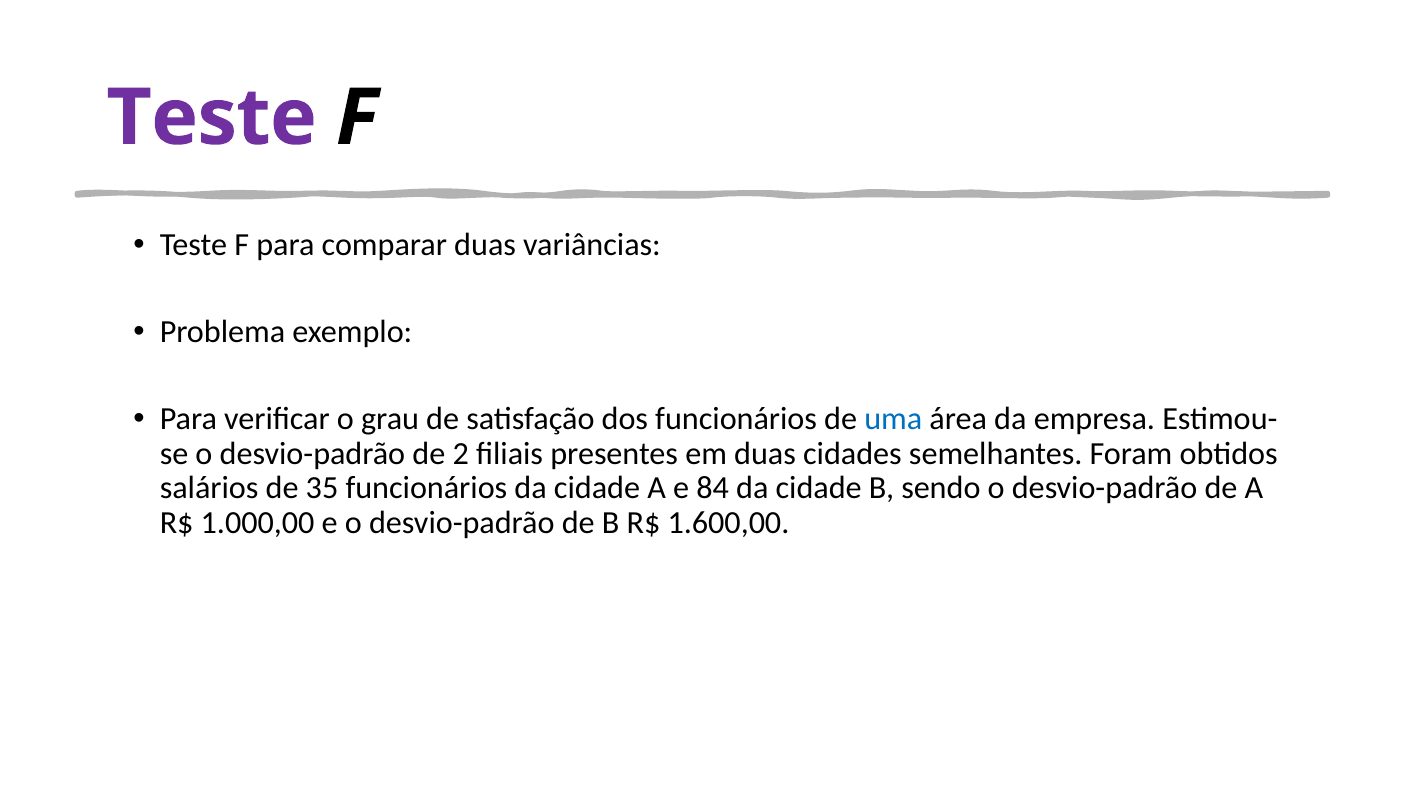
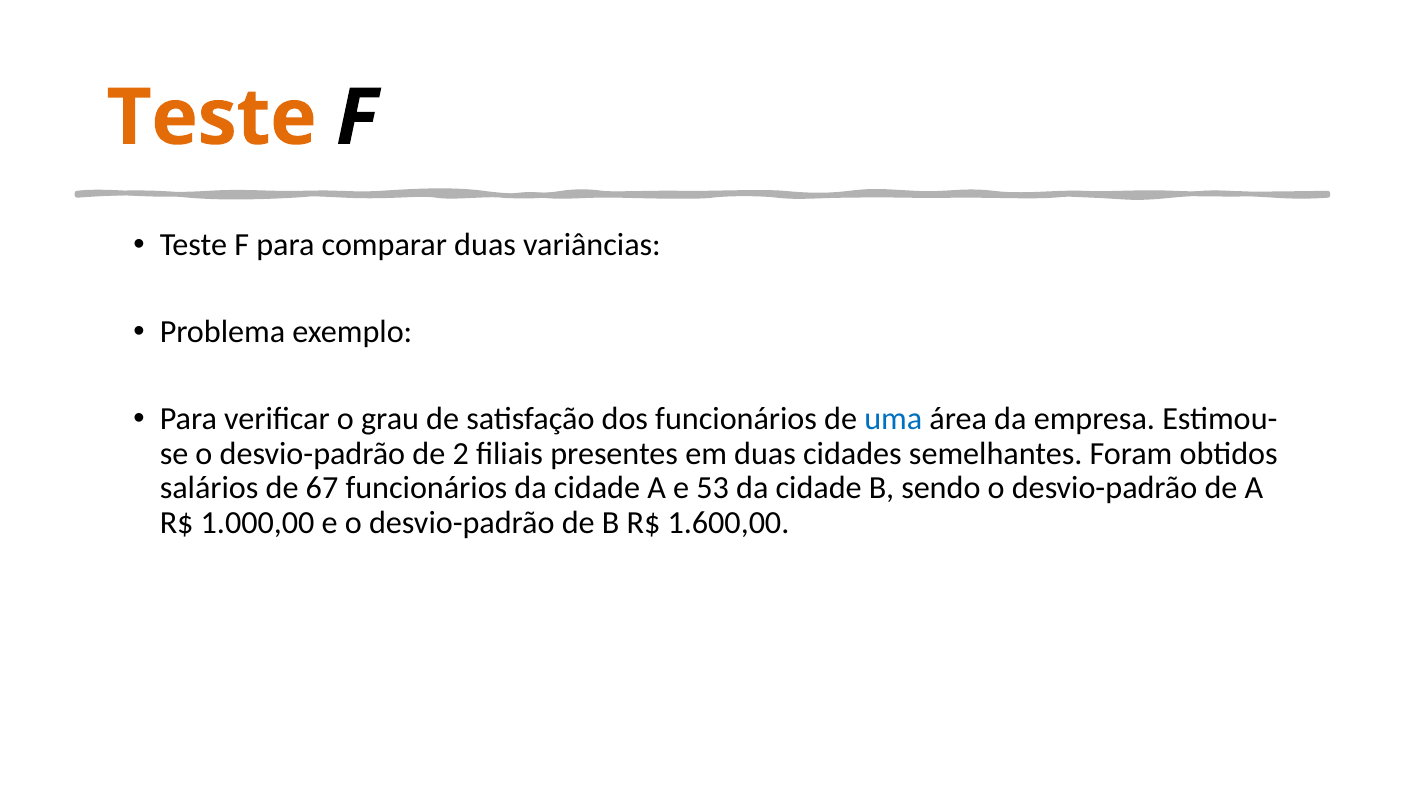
Teste colour: purple -> orange (212, 118)
35: 35 -> 67 (322, 488)
84: 84 -> 53 (713, 488)
